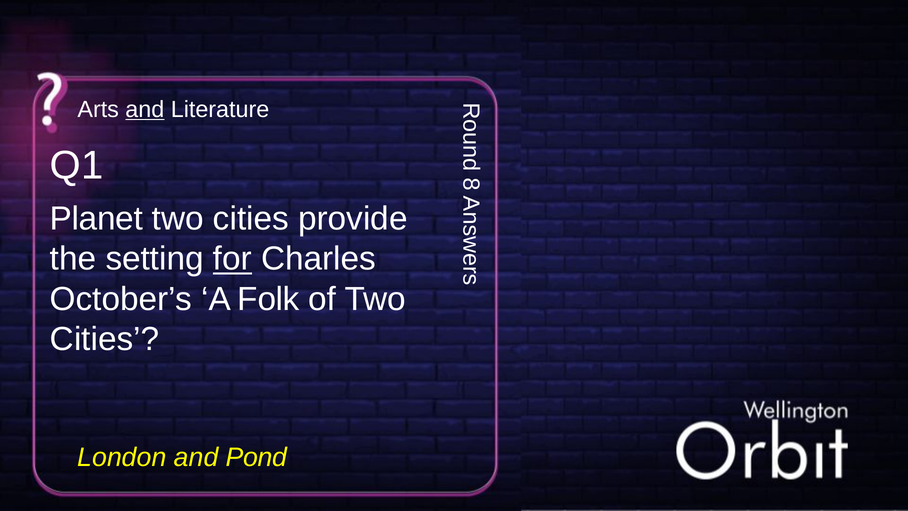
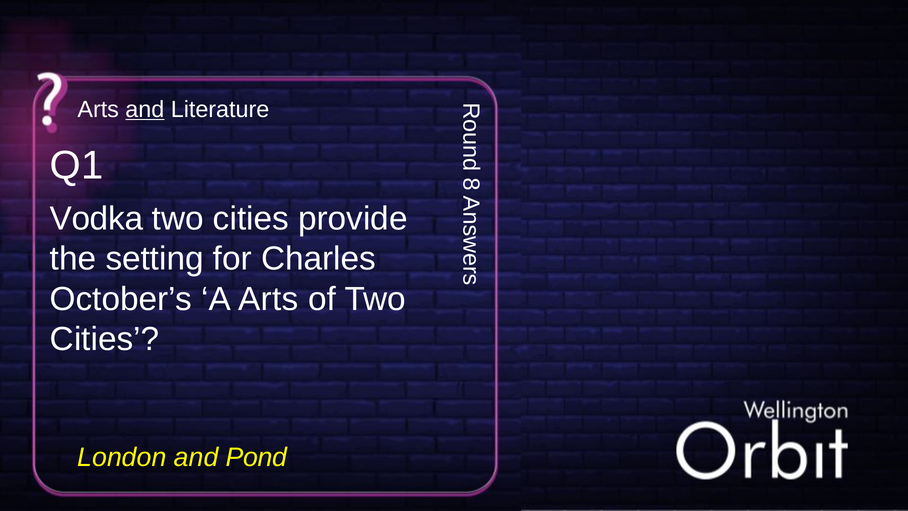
Planet: Planet -> Vodka (96, 219)
for underline: present -> none (232, 259)
A Folk: Folk -> Arts (268, 299)
